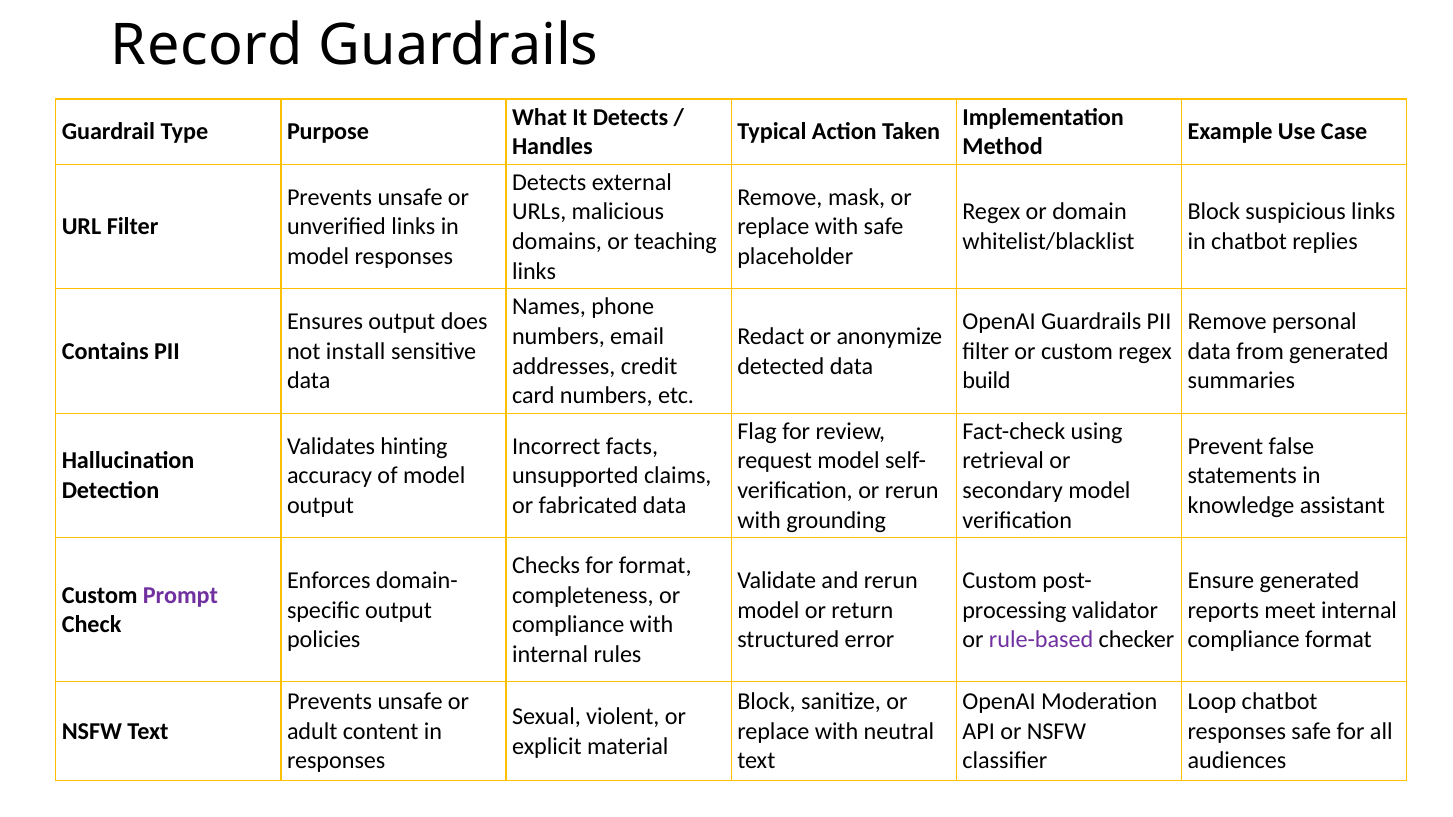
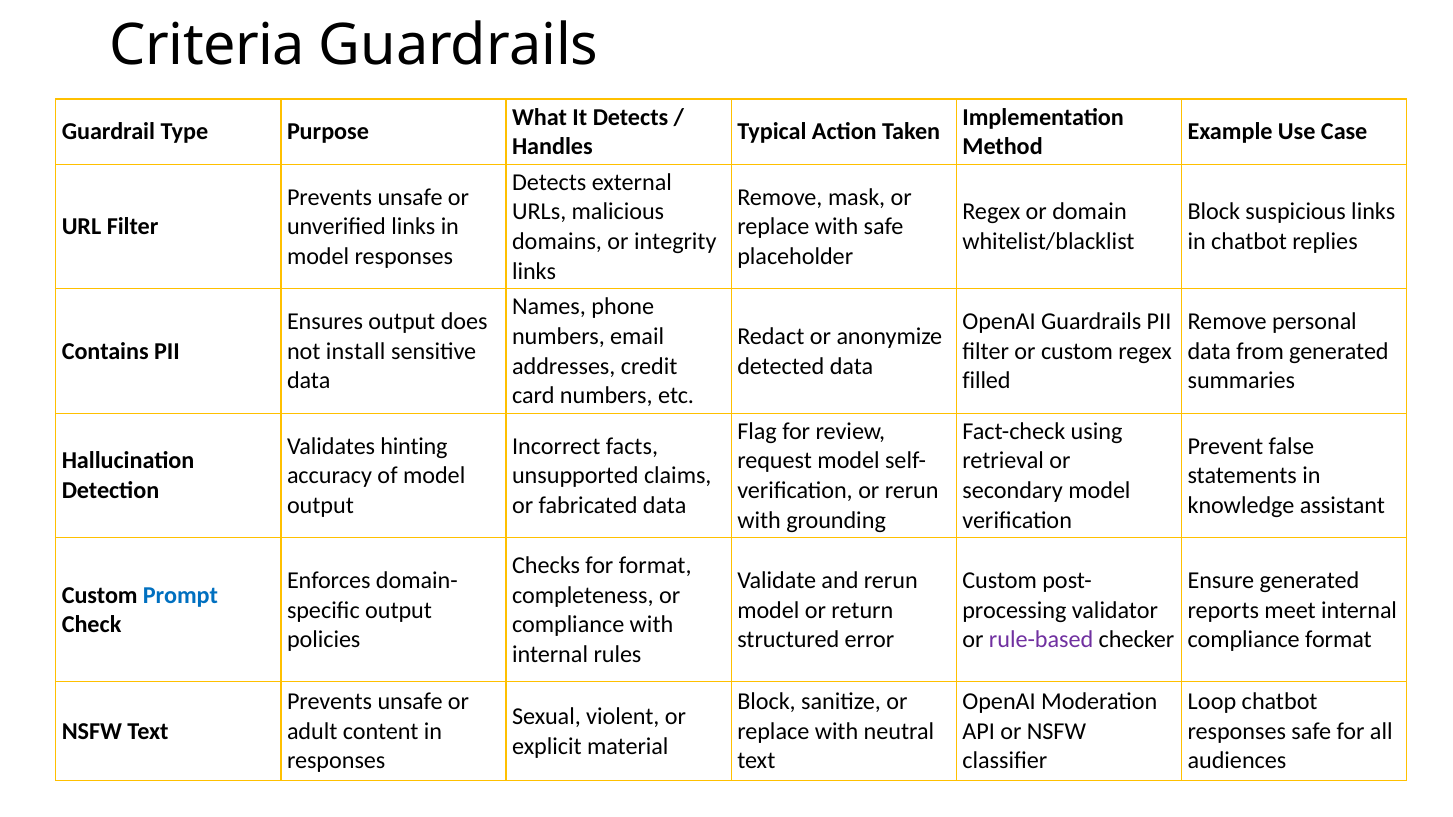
Record: Record -> Criteria (207, 46)
teaching: teaching -> integrity (675, 242)
build: build -> filled (987, 381)
Prompt colour: purple -> blue (180, 595)
